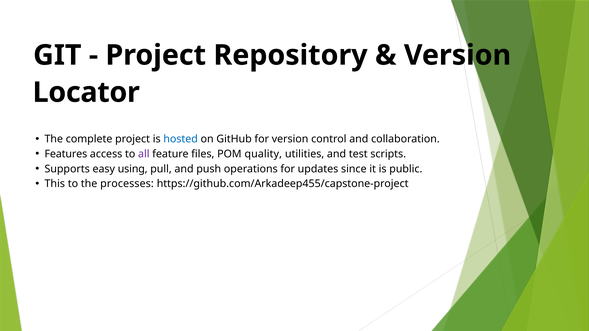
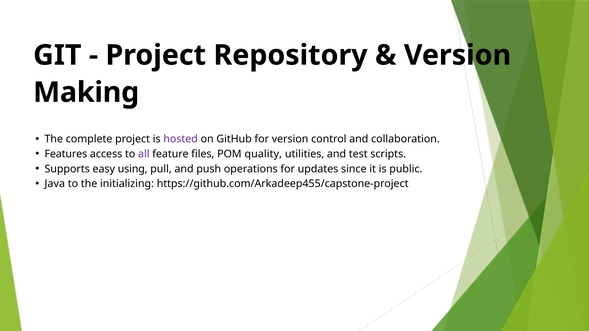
Locator: Locator -> Making (86, 92)
hosted colour: blue -> purple (181, 139)
This: This -> Java (55, 184)
processes: processes -> initializing (127, 184)
